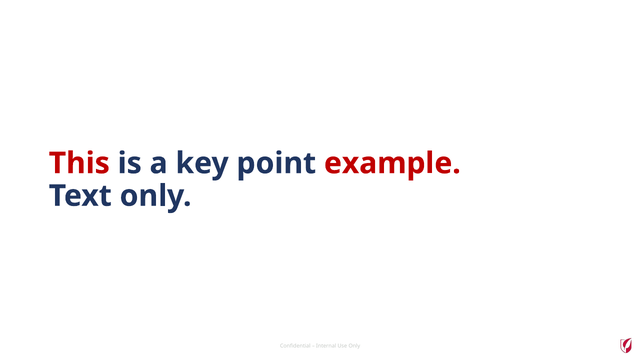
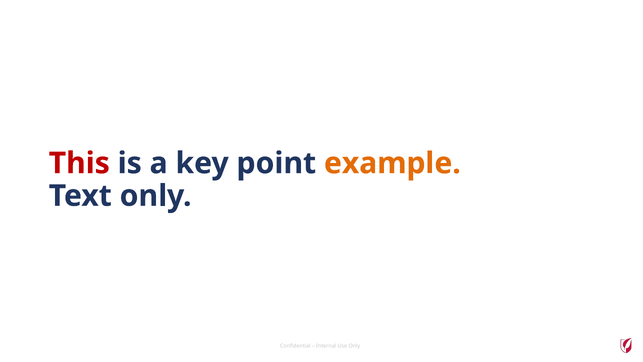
example colour: red -> orange (392, 163)
